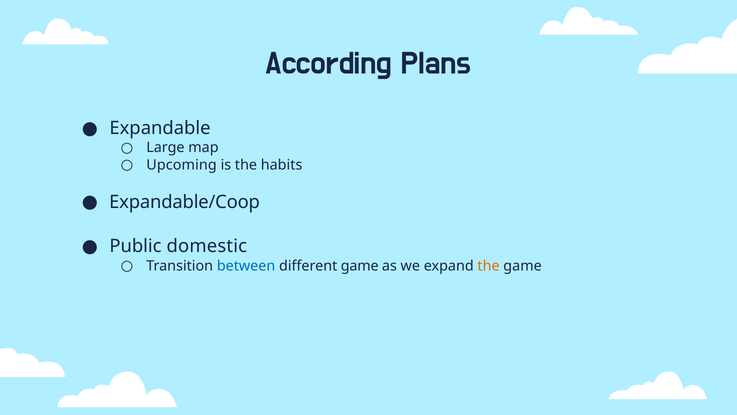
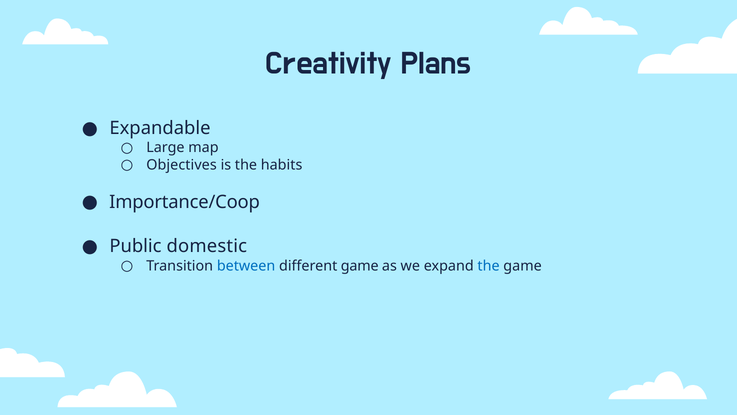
According: According -> Creativity (329, 63)
Upcoming: Upcoming -> Objectives (182, 165)
Expandable/Coop: Expandable/Coop -> Importance/Coop (185, 202)
the colour: orange -> blue (489, 265)
